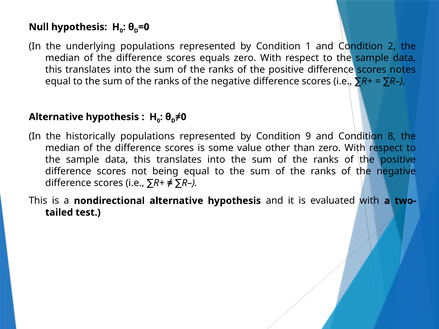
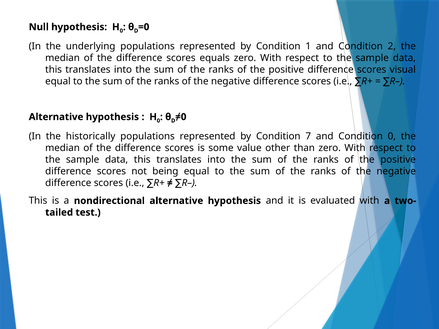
notes: notes -> visual (403, 70)
9: 9 -> 7 (308, 136)
Condition 8: 8 -> 0 (392, 136)
